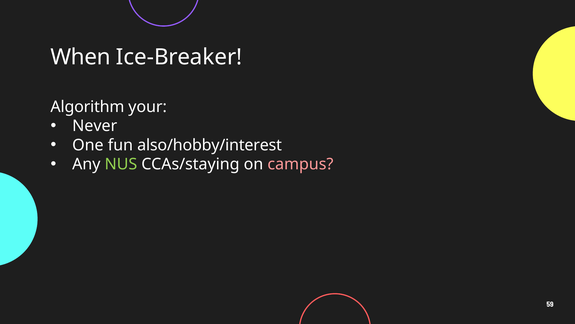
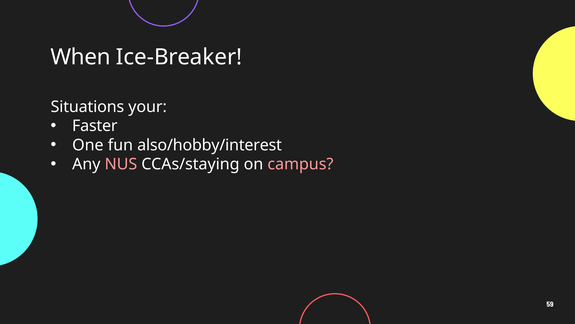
Algorithm: Algorithm -> Situations (87, 107)
Never: Never -> Faster (95, 126)
NUS colour: light green -> pink (121, 164)
